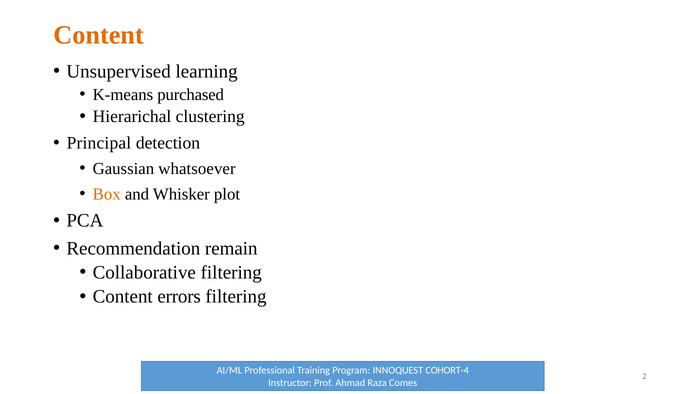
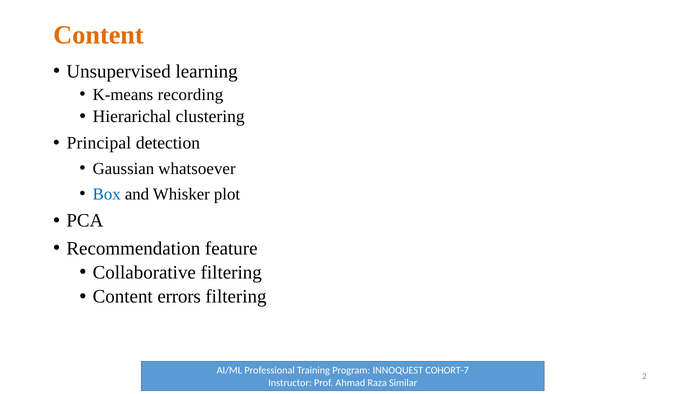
purchased: purchased -> recording (190, 94)
Box colour: orange -> blue (107, 194)
remain: remain -> feature (231, 248)
COHORT-4: COHORT-4 -> COHORT-7 (447, 370)
Comes: Comes -> Similar (403, 383)
